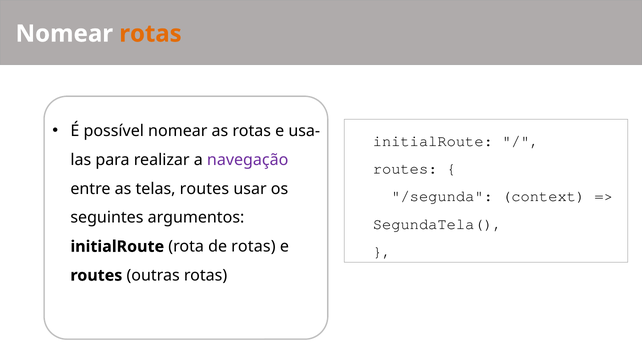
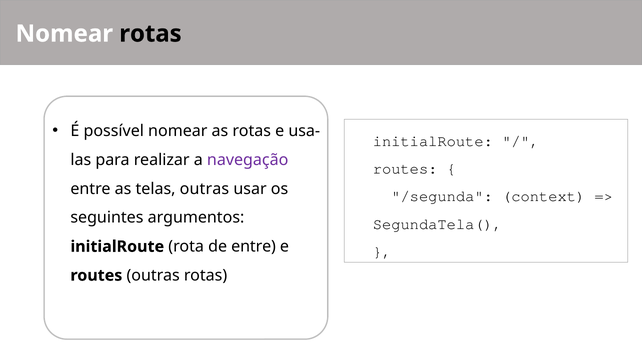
rotas colour: orange -> black (151, 34)
telas routes: routes -> outras (204, 189)
de rotas: rotas -> entre (254, 247)
